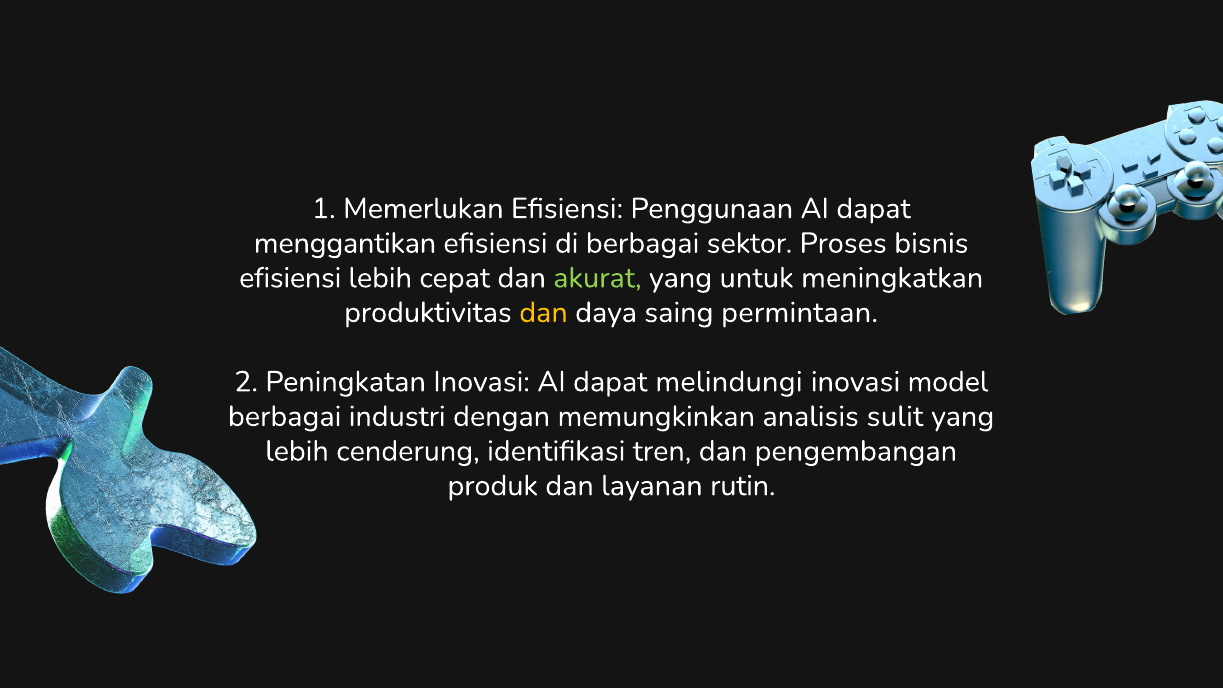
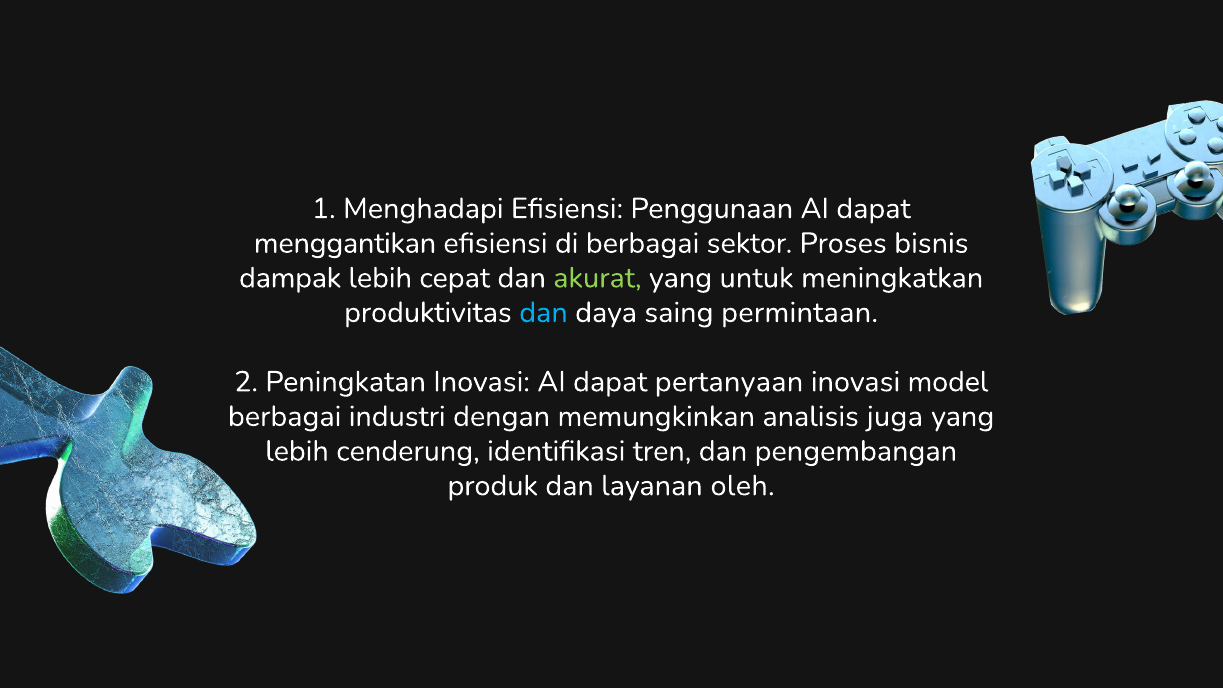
Memerlukan: Memerlukan -> Menghadapi (423, 209)
efisiensi: efisiensi -> dampak (290, 278)
dan colour: yellow -> light blue (543, 312)
melindungi: melindungi -> pertanyaan (729, 382)
sulit: sulit -> juga (895, 416)
rutin: rutin -> oleh (743, 486)
